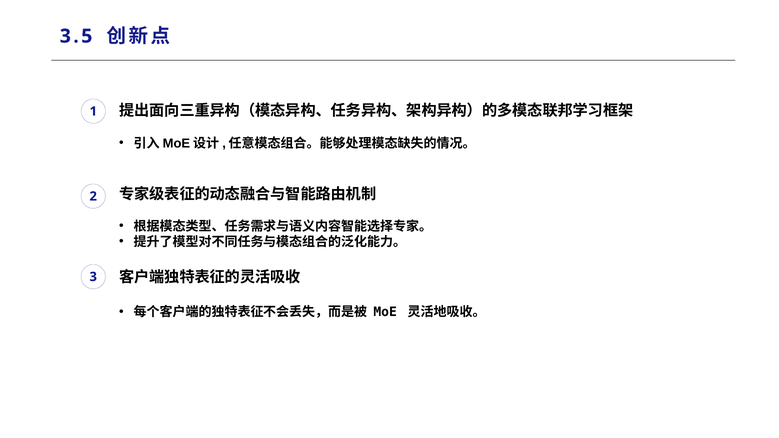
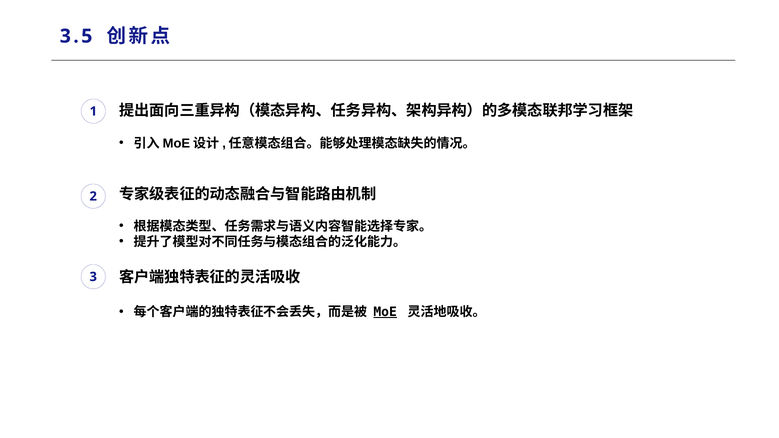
MoE underline: none -> present (385, 312)
